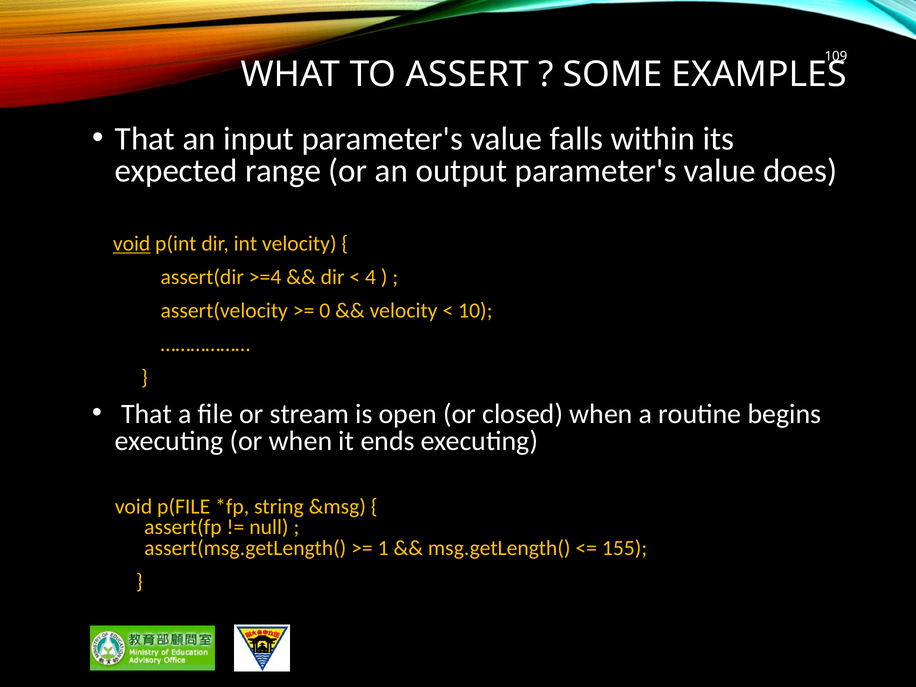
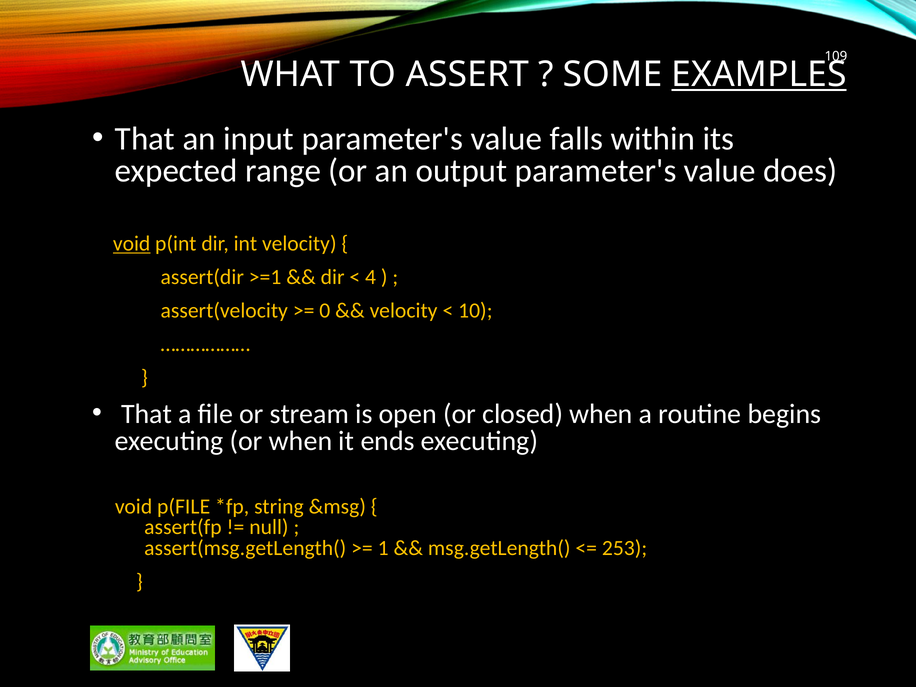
EXAMPLES underline: none -> present (759, 75)
>=4: >=4 -> >=1 (265, 277)
155: 155 -> 253 (625, 548)
